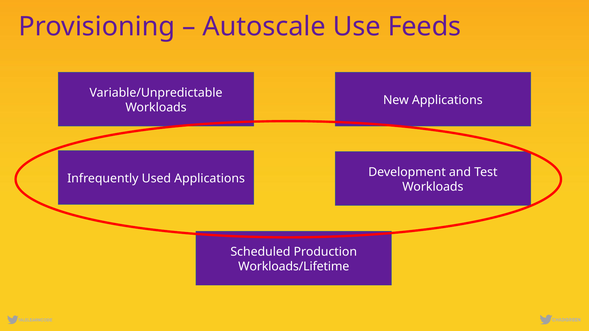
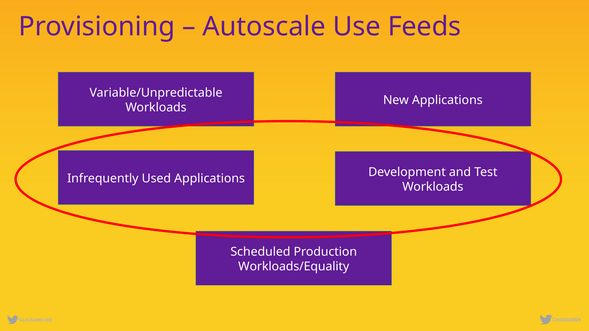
Workloads/Lifetime: Workloads/Lifetime -> Workloads/Equality (294, 267)
